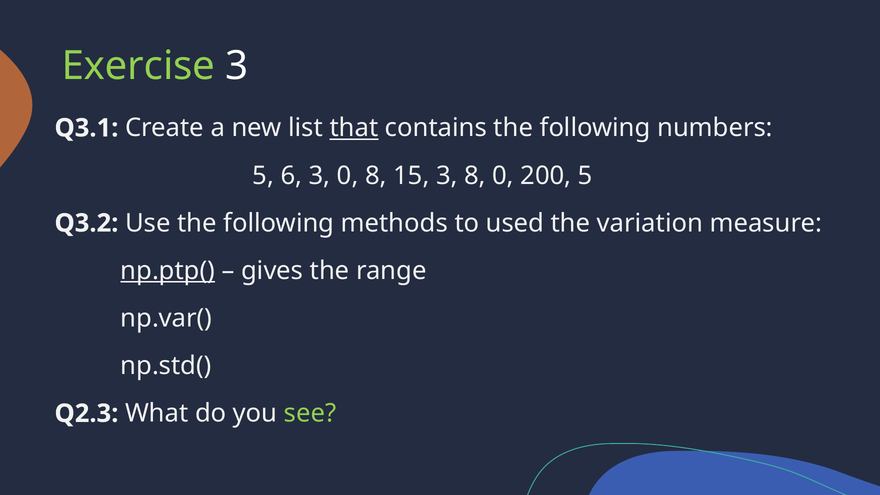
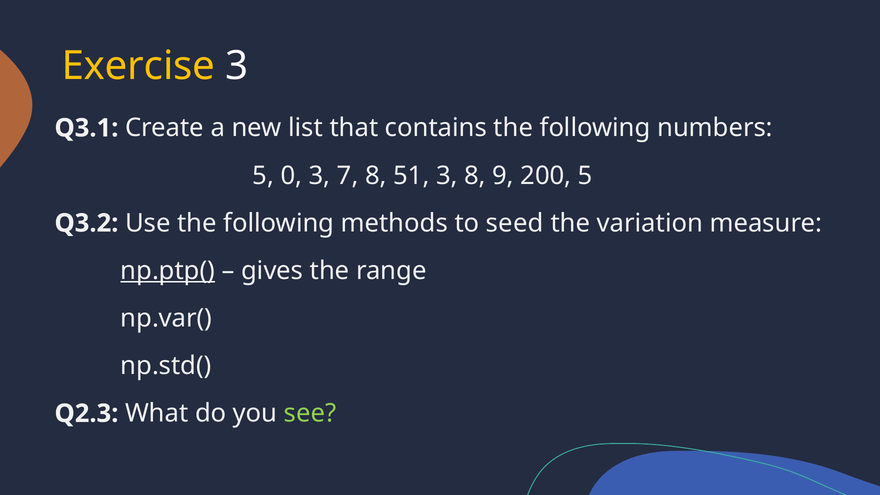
Exercise colour: light green -> yellow (138, 66)
that underline: present -> none (354, 128)
6: 6 -> 0 (291, 176)
3 0: 0 -> 7 (348, 176)
15: 15 -> 51 (411, 176)
8 0: 0 -> 9 (503, 176)
used: used -> seed (515, 223)
